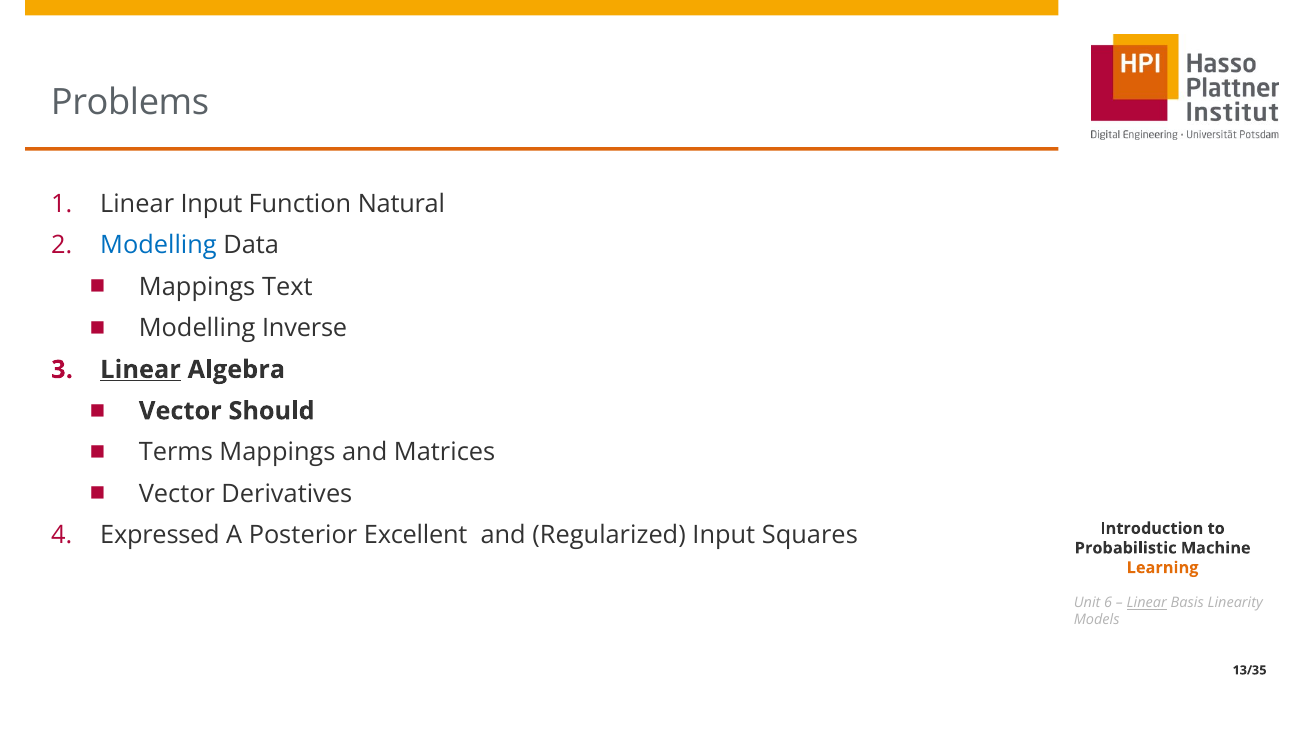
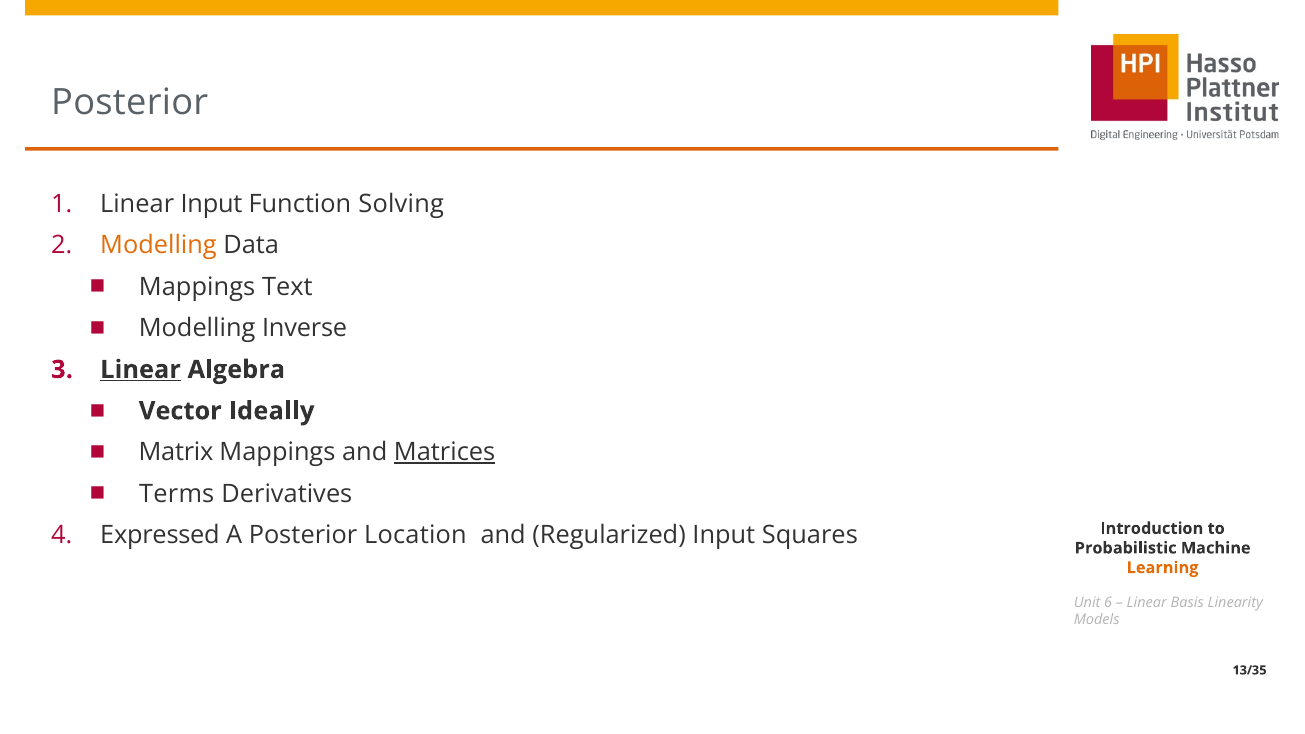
Problems: Problems -> Posterior (130, 103)
Natural: Natural -> Solving (401, 204)
Modelling colour: blue -> orange (158, 246)
Should: Should -> Ideally (271, 411)
Terms: Terms -> Matrix (176, 452)
Matrices underline: none -> present (445, 452)
Vector: Vector -> Terms (177, 494)
Excellent: Excellent -> Location (415, 535)
Linear underline: present -> none (1147, 603)
